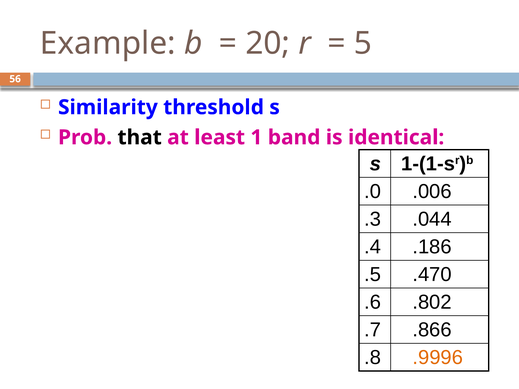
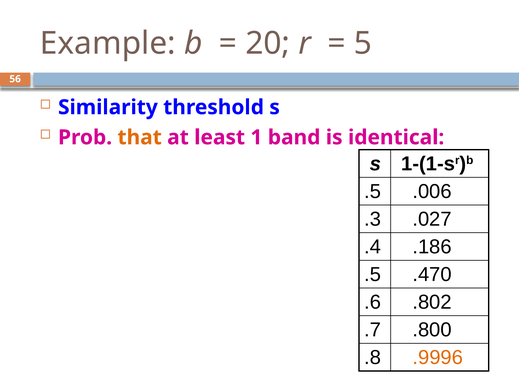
that colour: black -> orange (140, 138)
.0: .0 -> .5 (373, 192)
.044: .044 -> .027 (432, 219)
.866: .866 -> .800 (432, 330)
